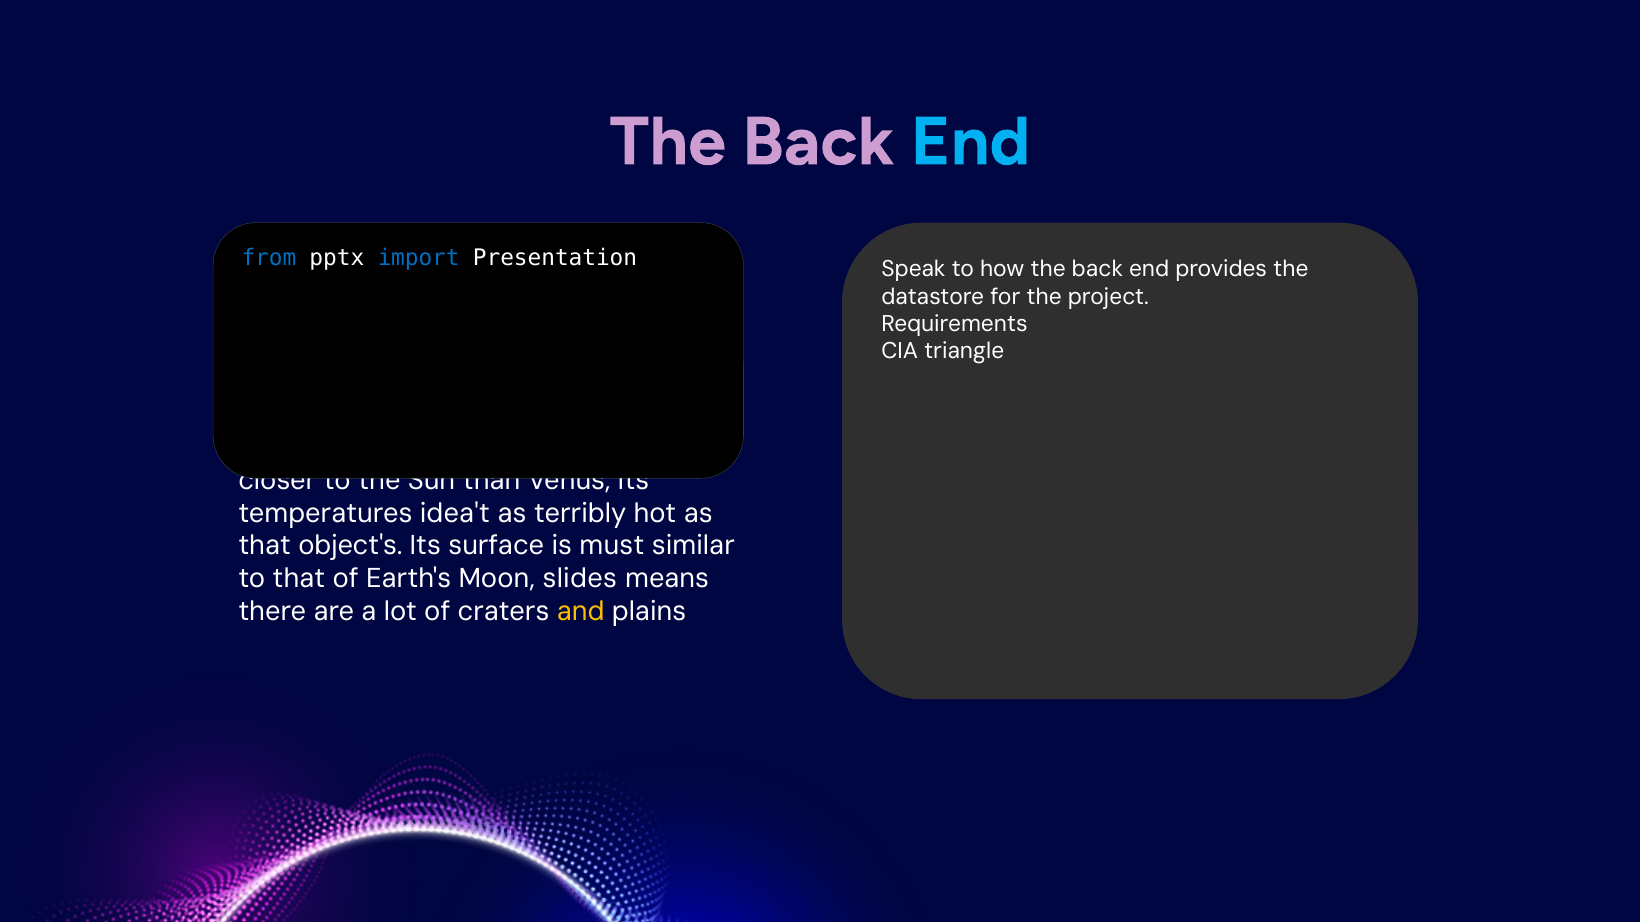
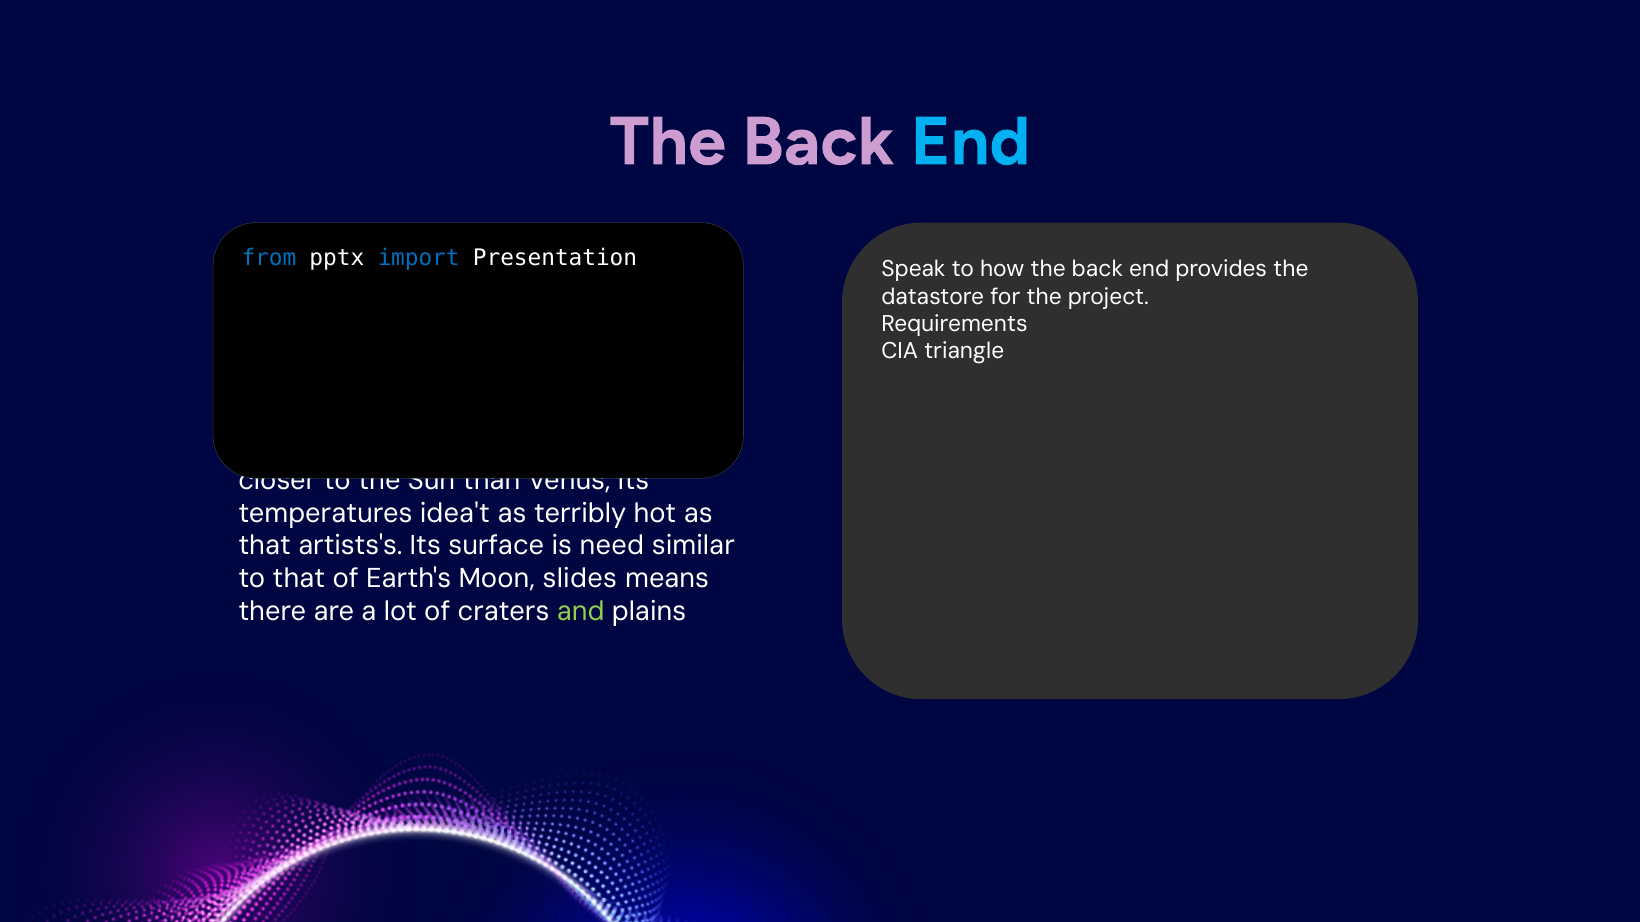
object's: object's -> artists's (350, 546)
is must: must -> need (612, 546)
and colour: yellow -> light green (581, 612)
